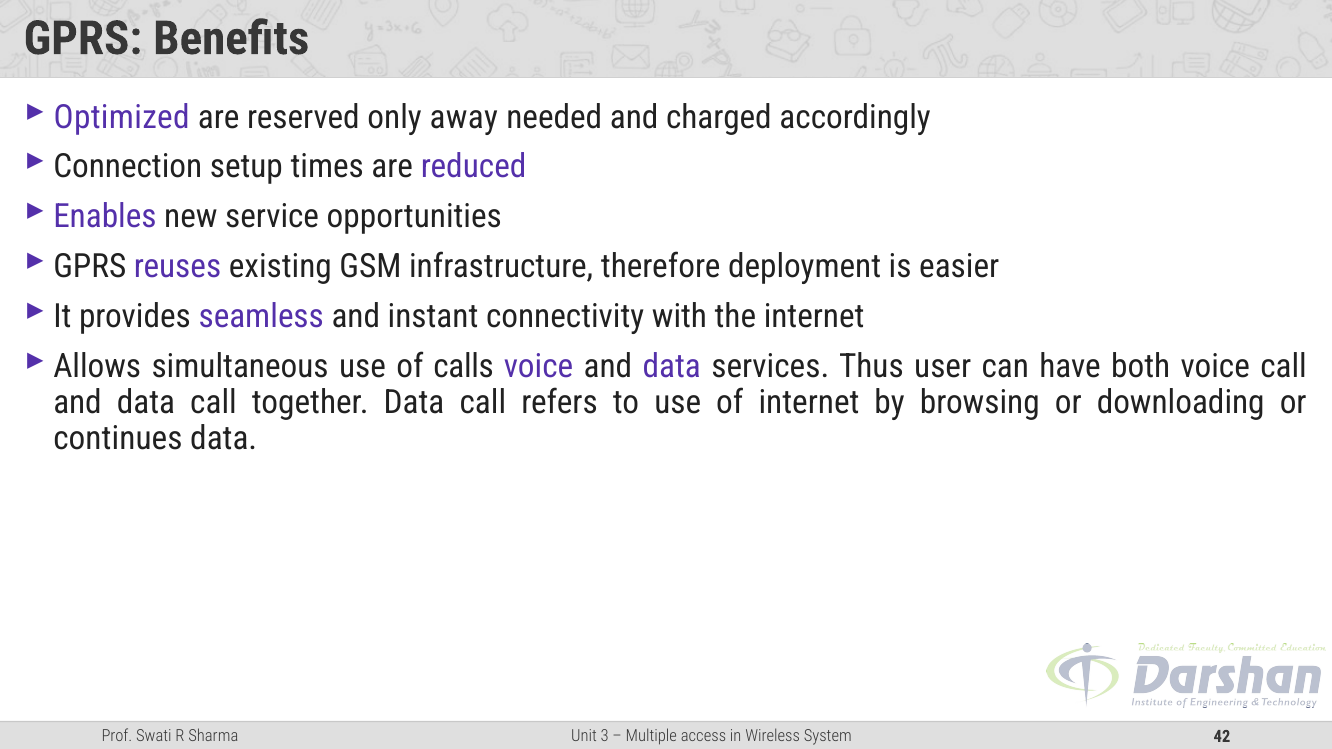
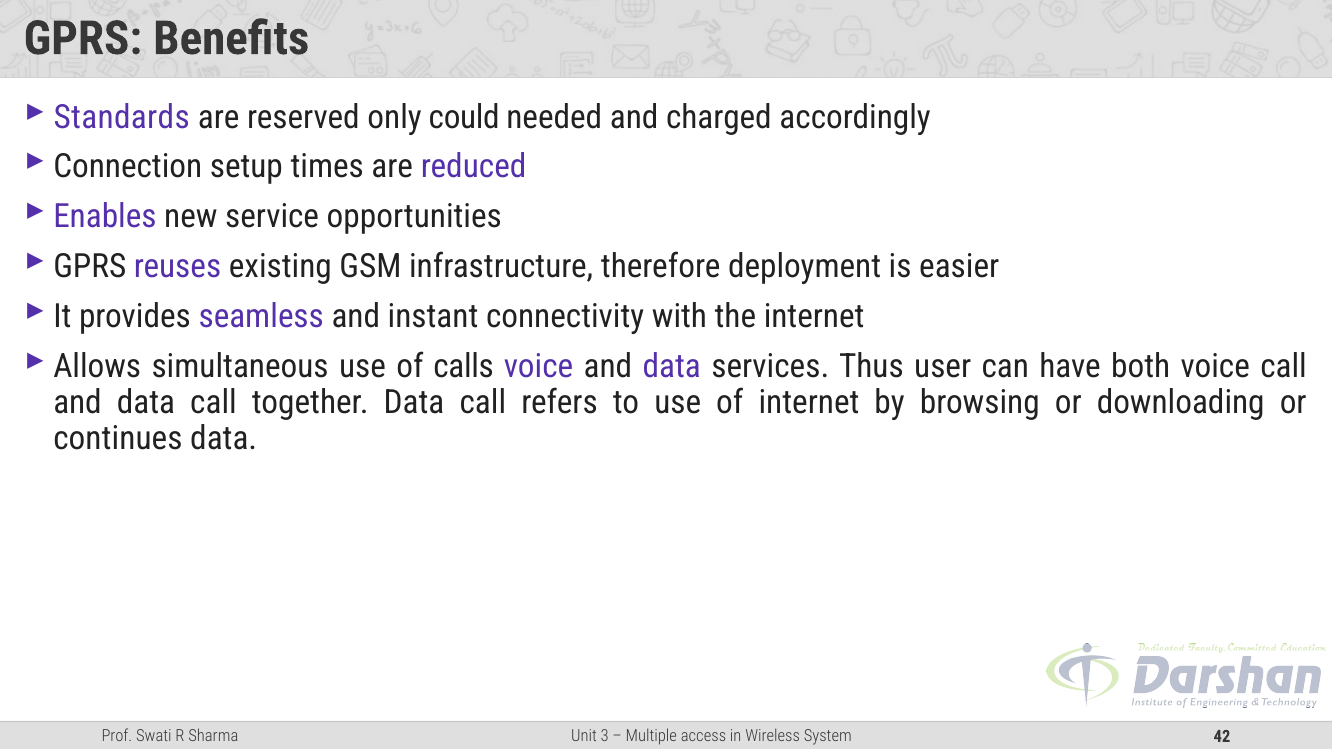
Optimized: Optimized -> Standards (122, 117)
away: away -> could (464, 117)
